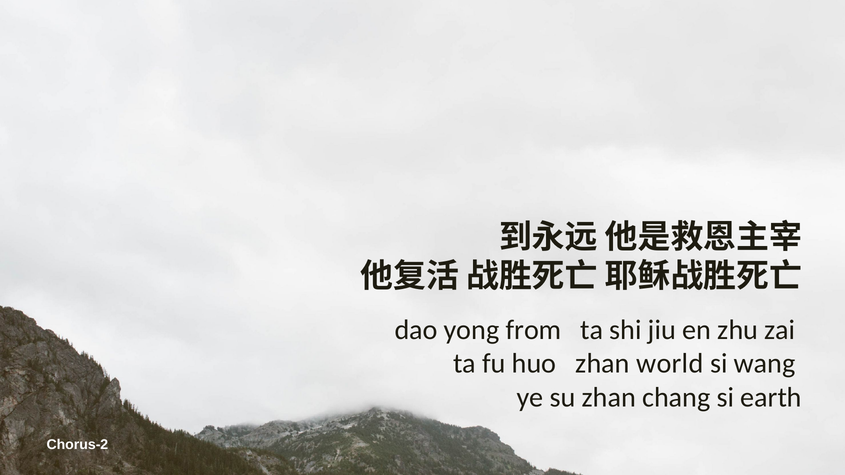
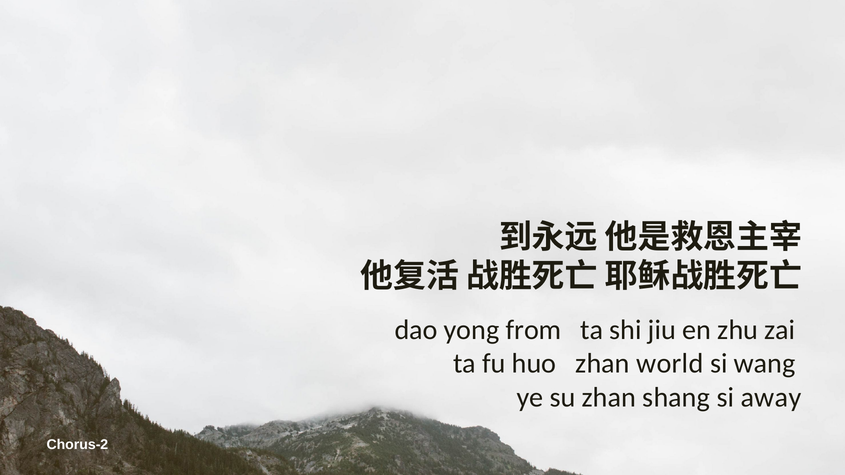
chang: chang -> shang (676, 398)
earth: earth -> away (771, 398)
